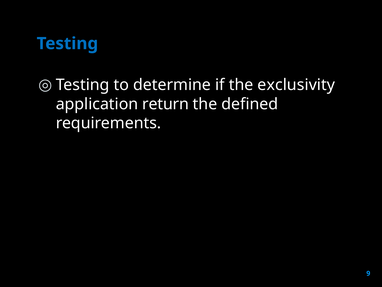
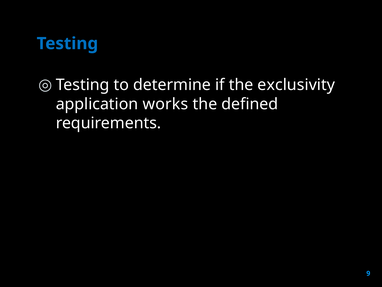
return: return -> works (165, 104)
